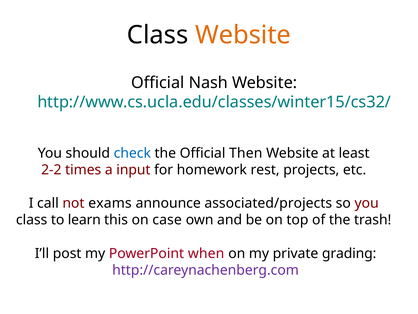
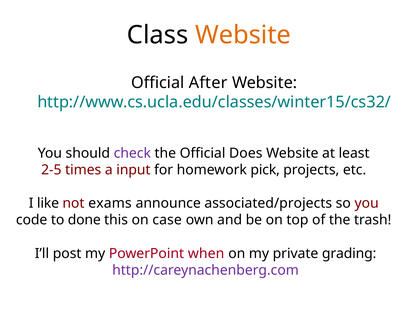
Nash: Nash -> After (208, 83)
check colour: blue -> purple (132, 153)
Then: Then -> Does (246, 153)
2-2: 2-2 -> 2-5 (51, 170)
rest: rest -> pick (265, 170)
call: call -> like (48, 203)
class: class -> code (32, 220)
learn: learn -> done (84, 220)
